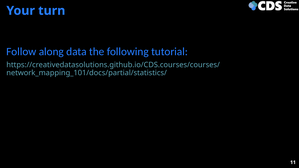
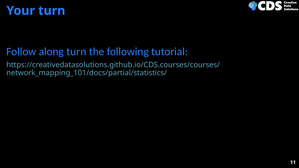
along data: data -> turn (76, 52)
